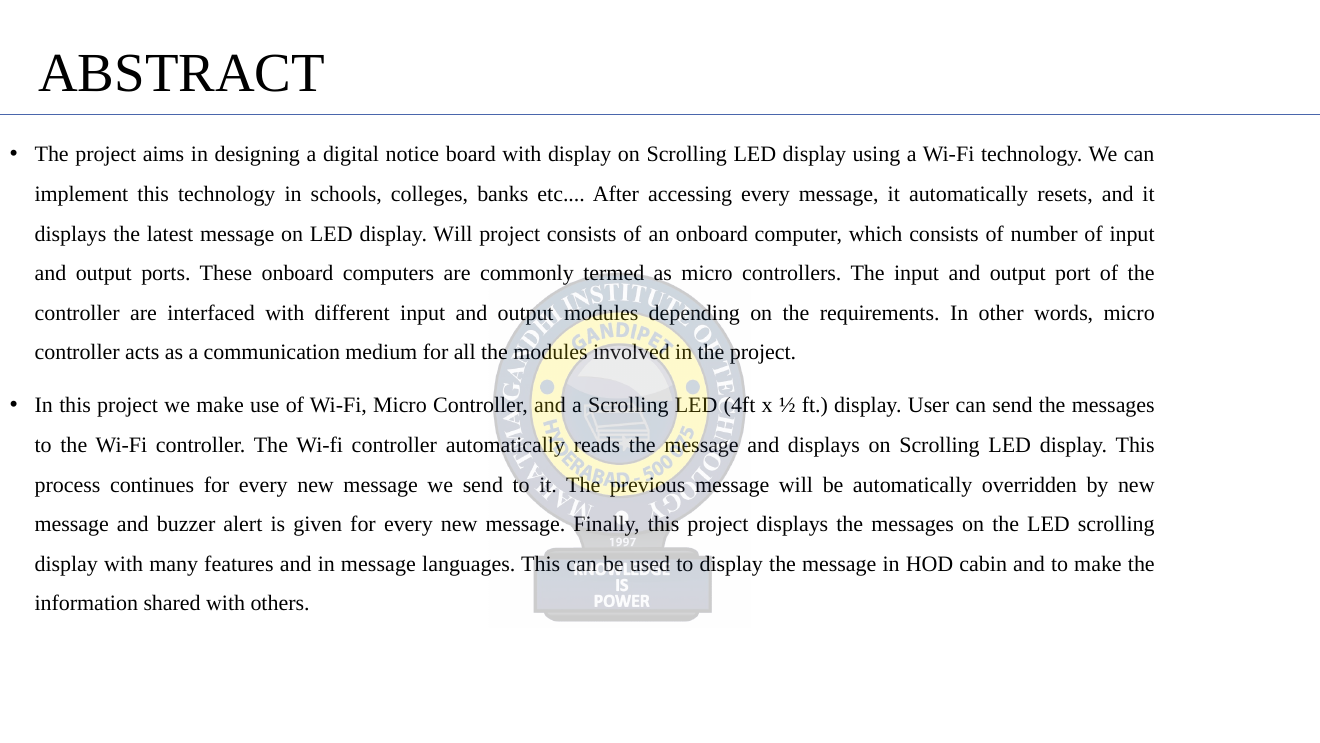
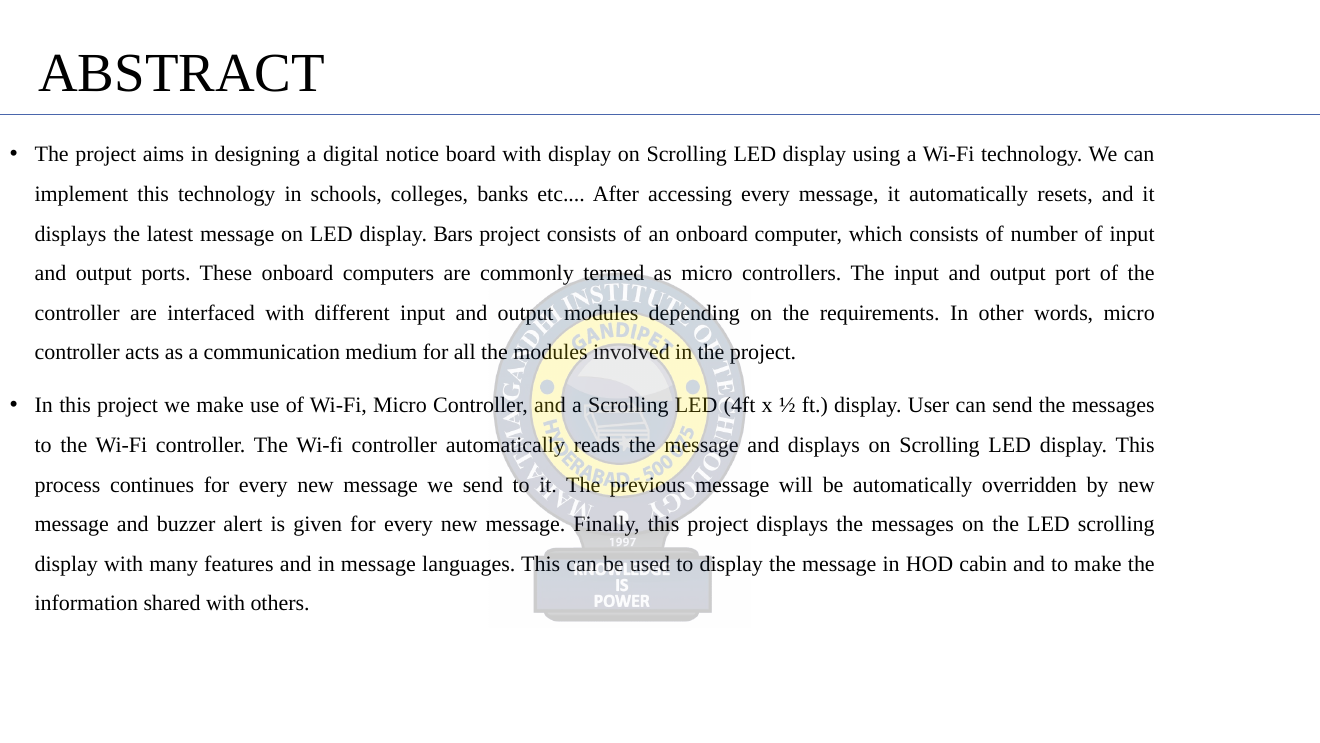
display Will: Will -> Bars (453, 234)
